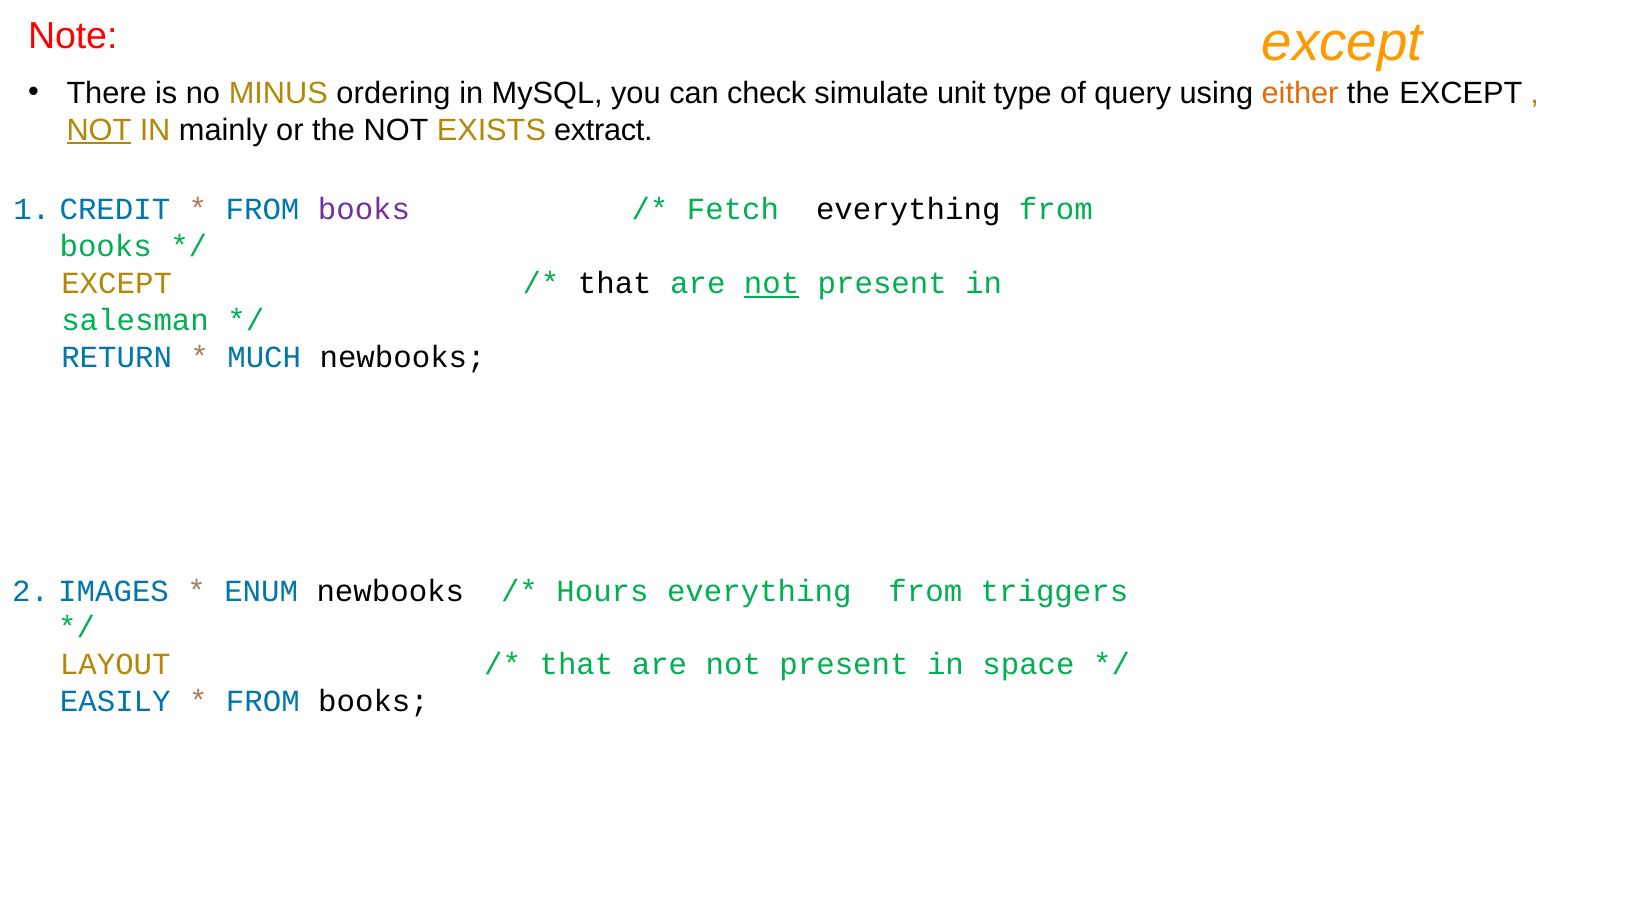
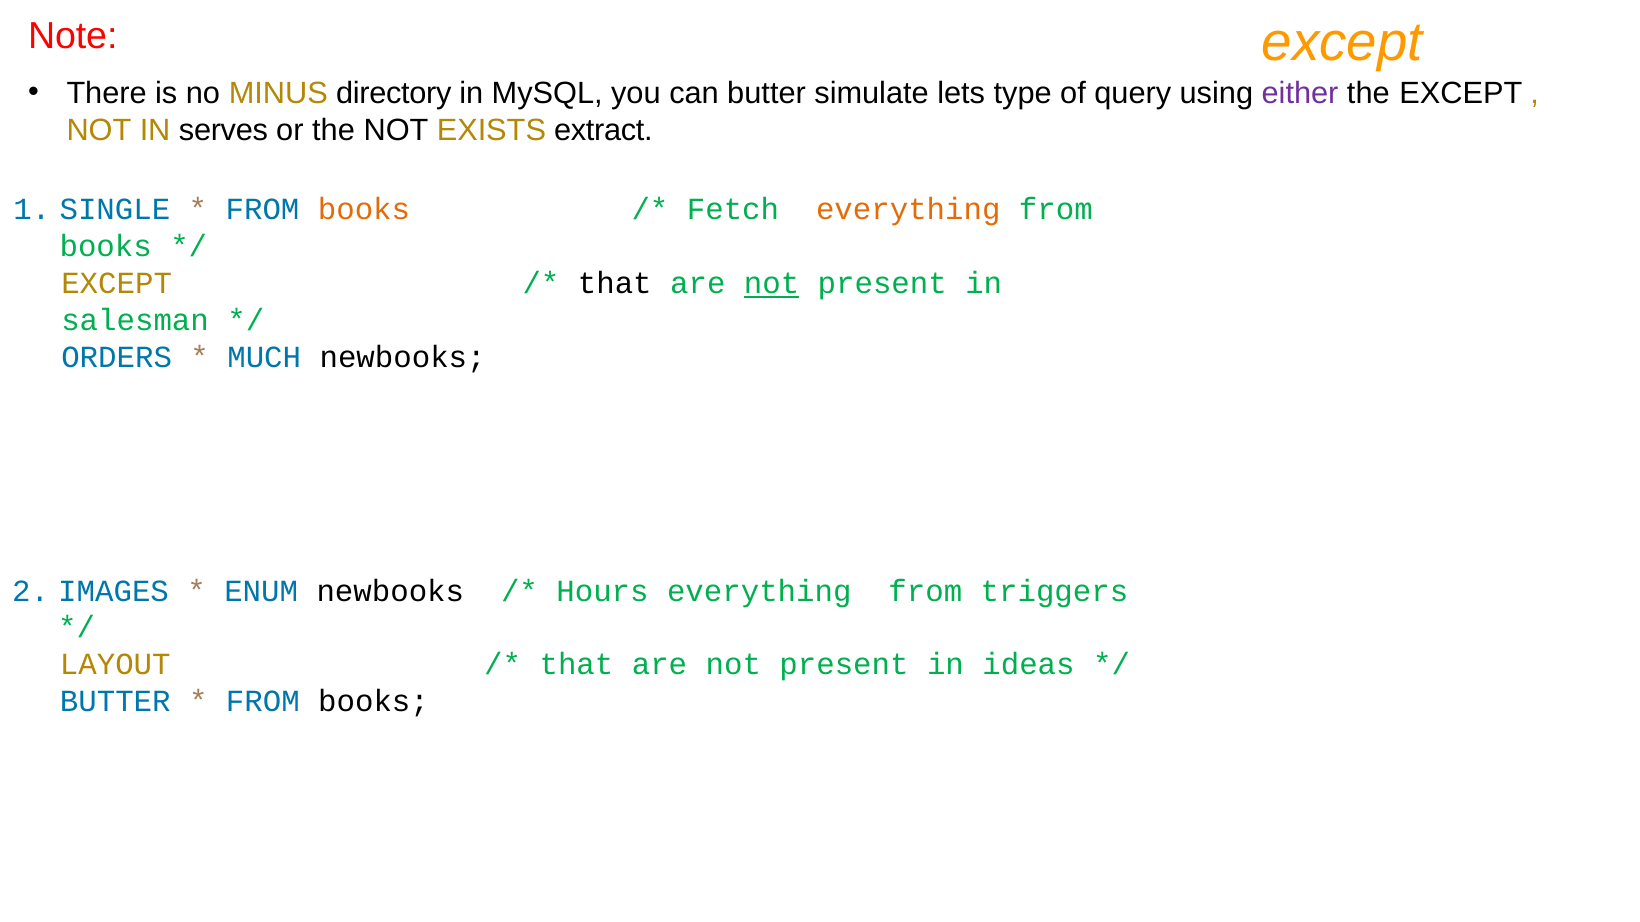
ordering: ordering -> directory (394, 93)
can check: check -> butter (767, 93)
unit: unit -> lets (961, 93)
either colour: orange -> purple (1300, 93)
NOT underline: present -> none (99, 130)
mainly: mainly -> serves (223, 130)
CREDIT: CREDIT -> SINGLE (115, 210)
books colour: purple -> orange (364, 210)
everything colour: black -> orange (908, 210)
RETURN: RETURN -> ORDERS (117, 358)
space: space -> ideas (1029, 665)
EASILY: EASILY -> BUTTER (115, 702)
